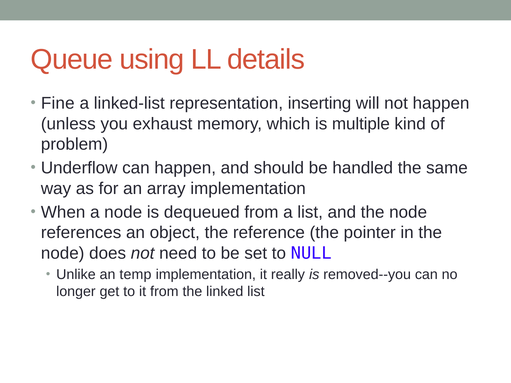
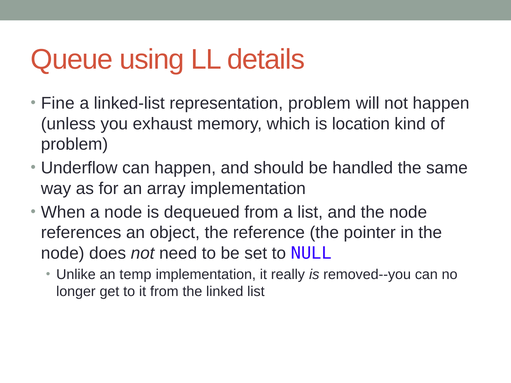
representation inserting: inserting -> problem (319, 103)
multiple: multiple -> location (361, 124)
